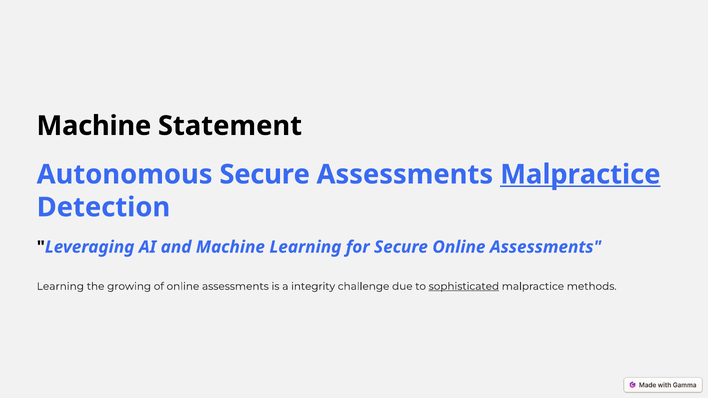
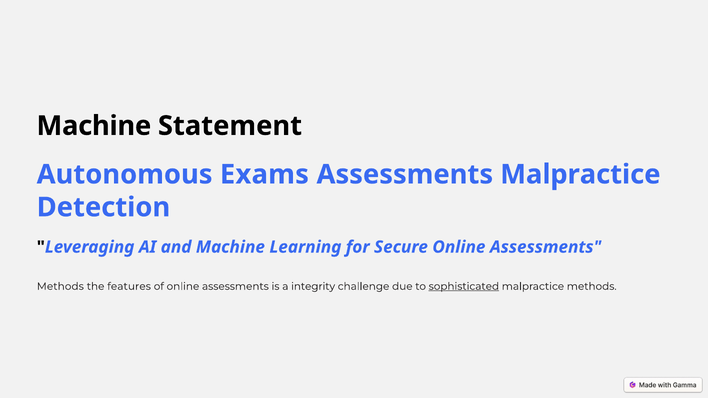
Autonomous Secure: Secure -> Exams (264, 175)
Malpractice underline: present -> none (580, 175)
Learning: Learning -> Methods (60, 287)
growing: growing -> features (129, 287)
